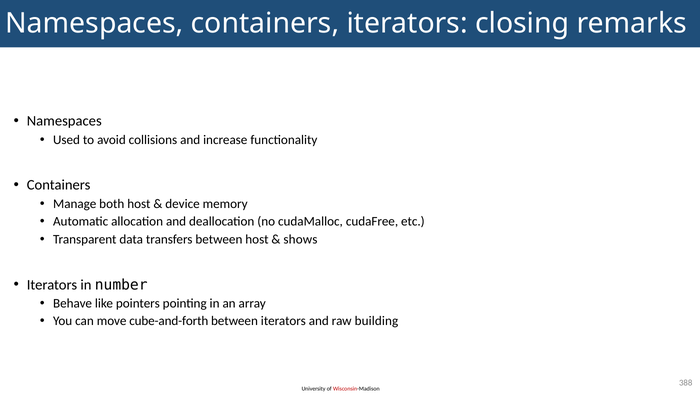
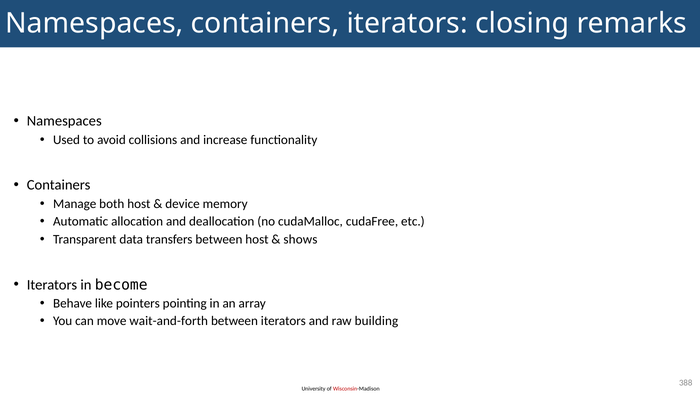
number: number -> become (121, 285)
cube-and-forth: cube-and-forth -> wait-and-forth (169, 321)
